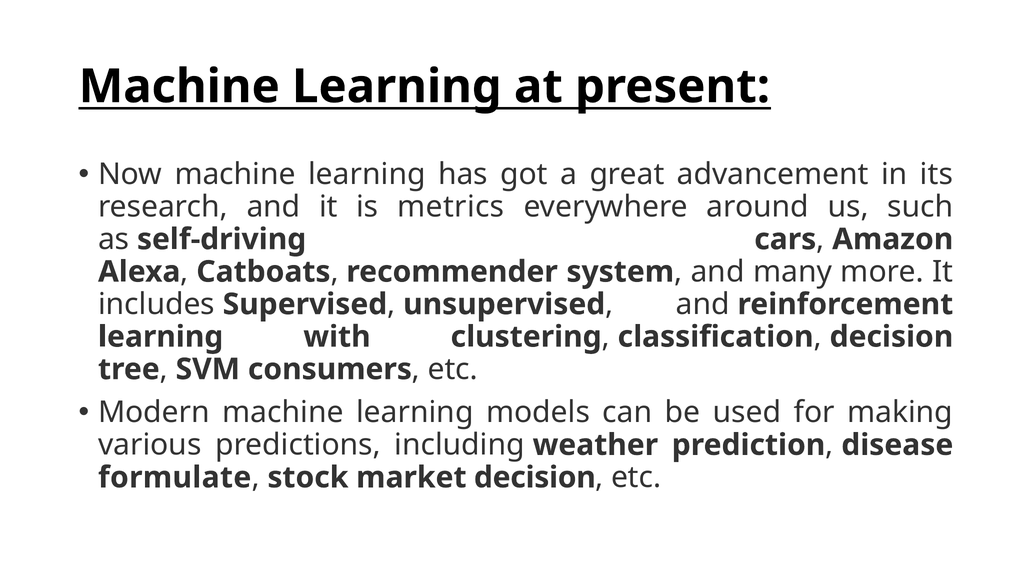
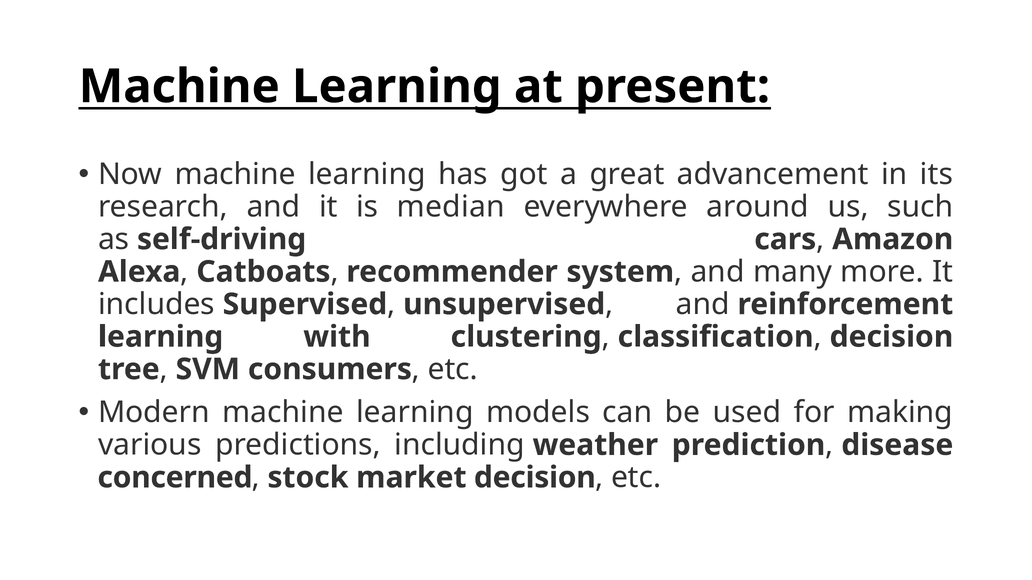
metrics: metrics -> median (451, 207)
formulate: formulate -> concerned (175, 478)
